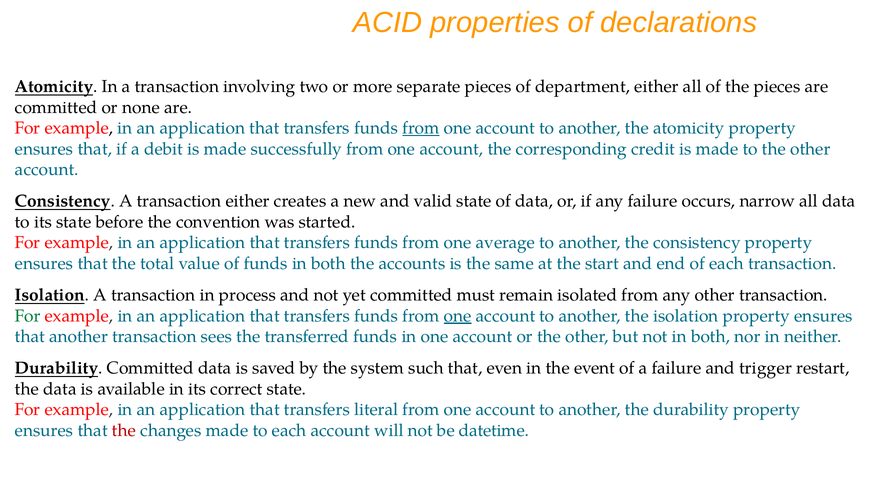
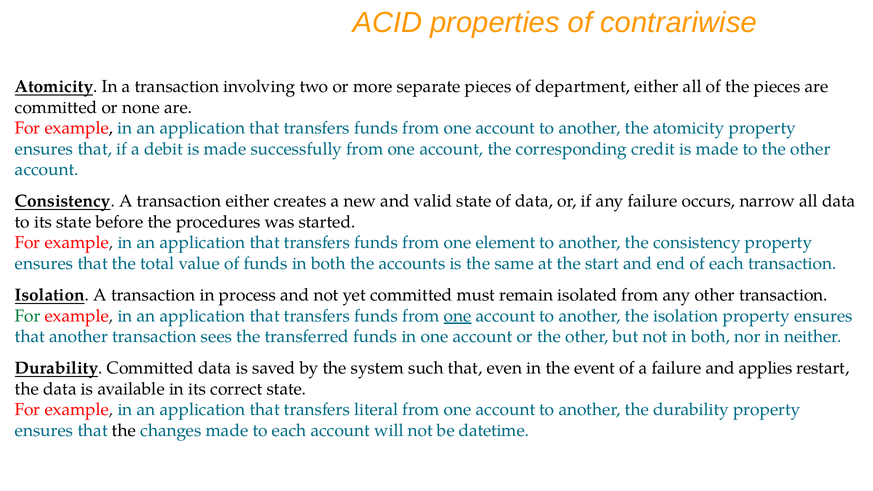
declarations: declarations -> contrariwise (679, 23)
from underline: present -> none (421, 128)
convention: convention -> procedures (218, 222)
average: average -> element (506, 243)
trigger: trigger -> applies (766, 368)
the colour: red -> black (124, 430)
